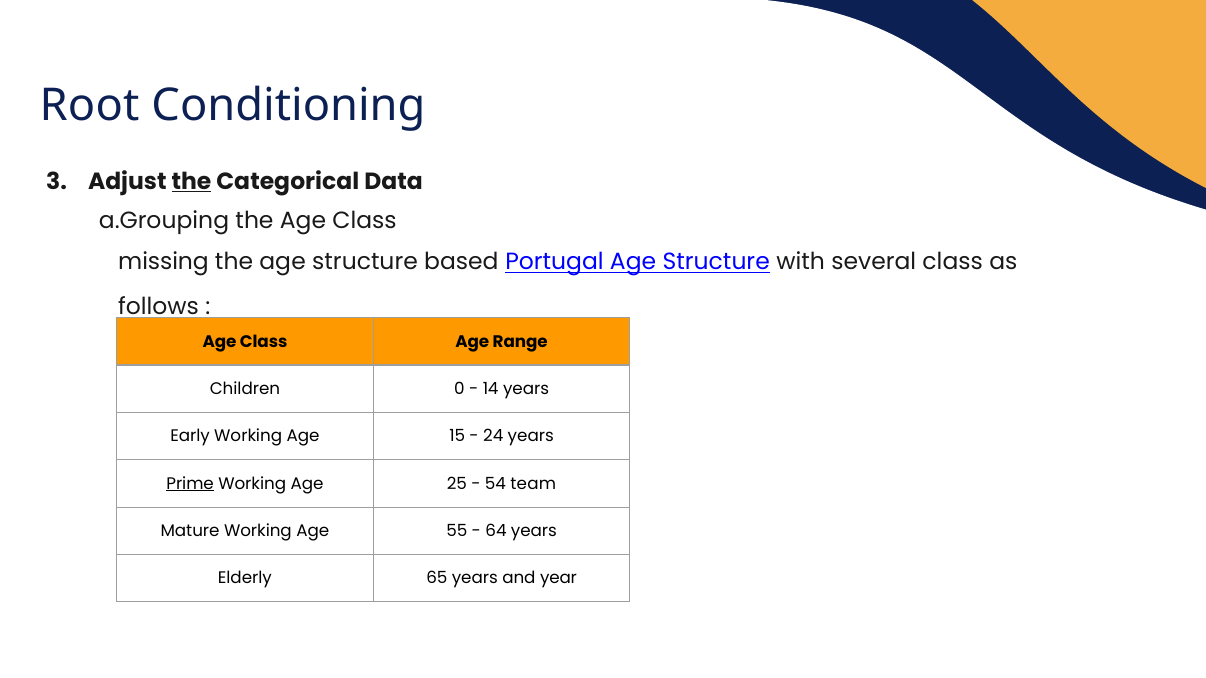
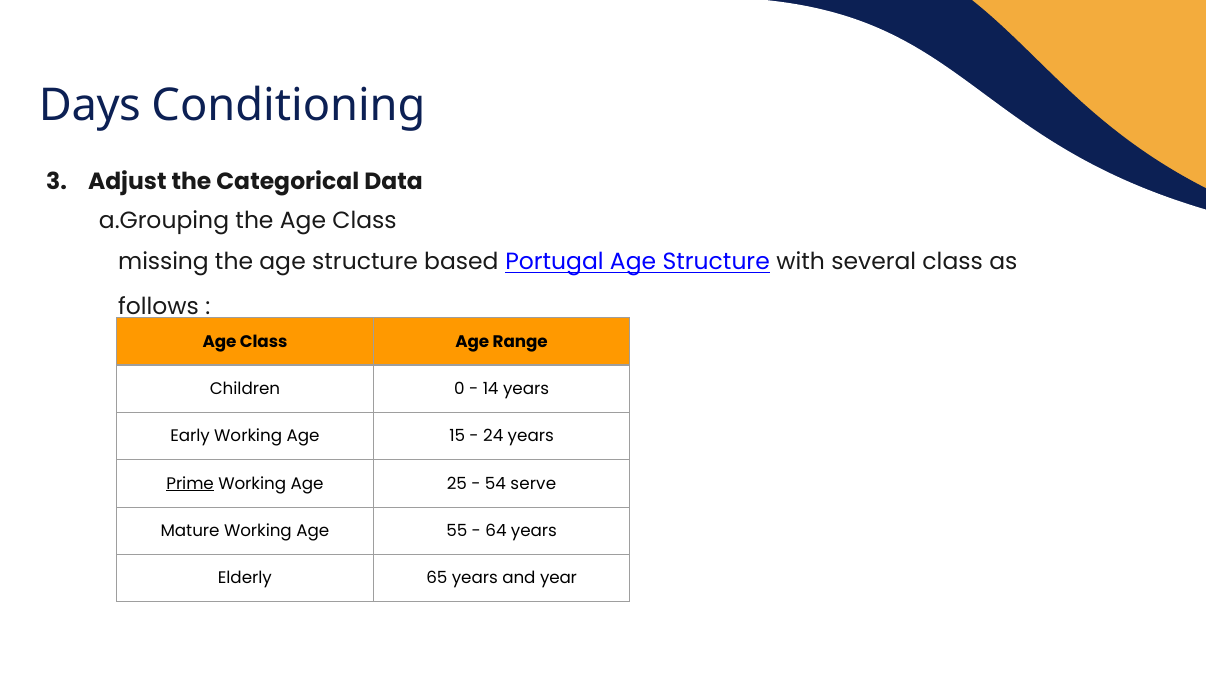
Root: Root -> Days (90, 105)
the underline: present -> none (191, 182)
team: team -> serve (533, 484)
